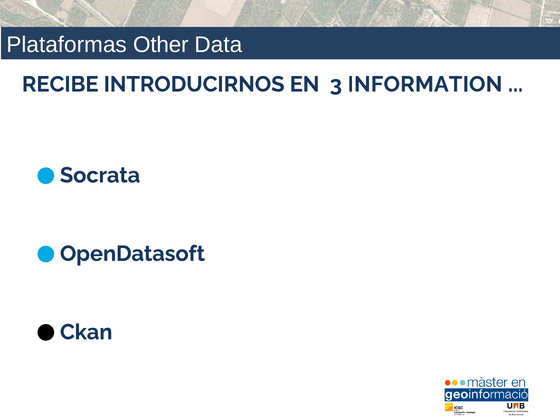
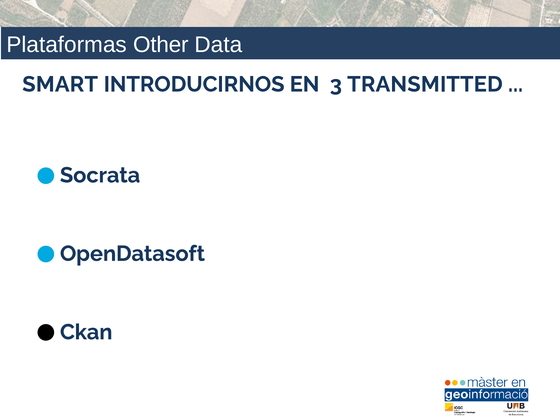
RECIBE: RECIBE -> SMART (60, 84)
INFORMATION: INFORMATION -> TRANSMITTED (425, 84)
